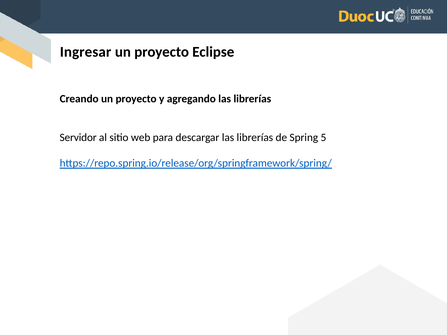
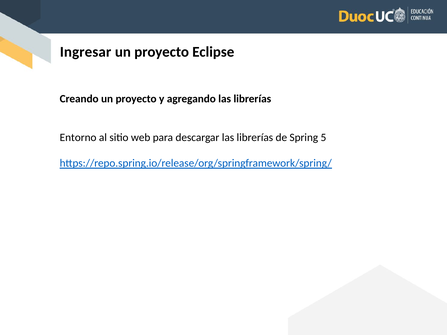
Servidor: Servidor -> Entorno (78, 138)
